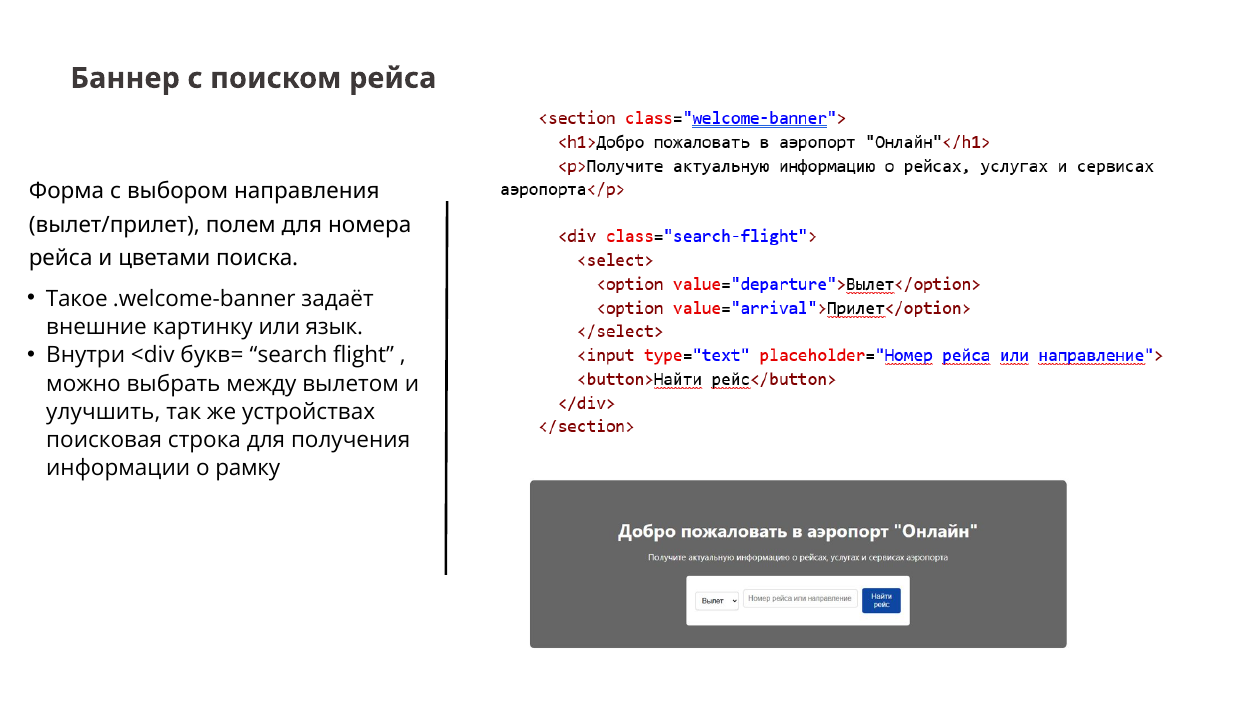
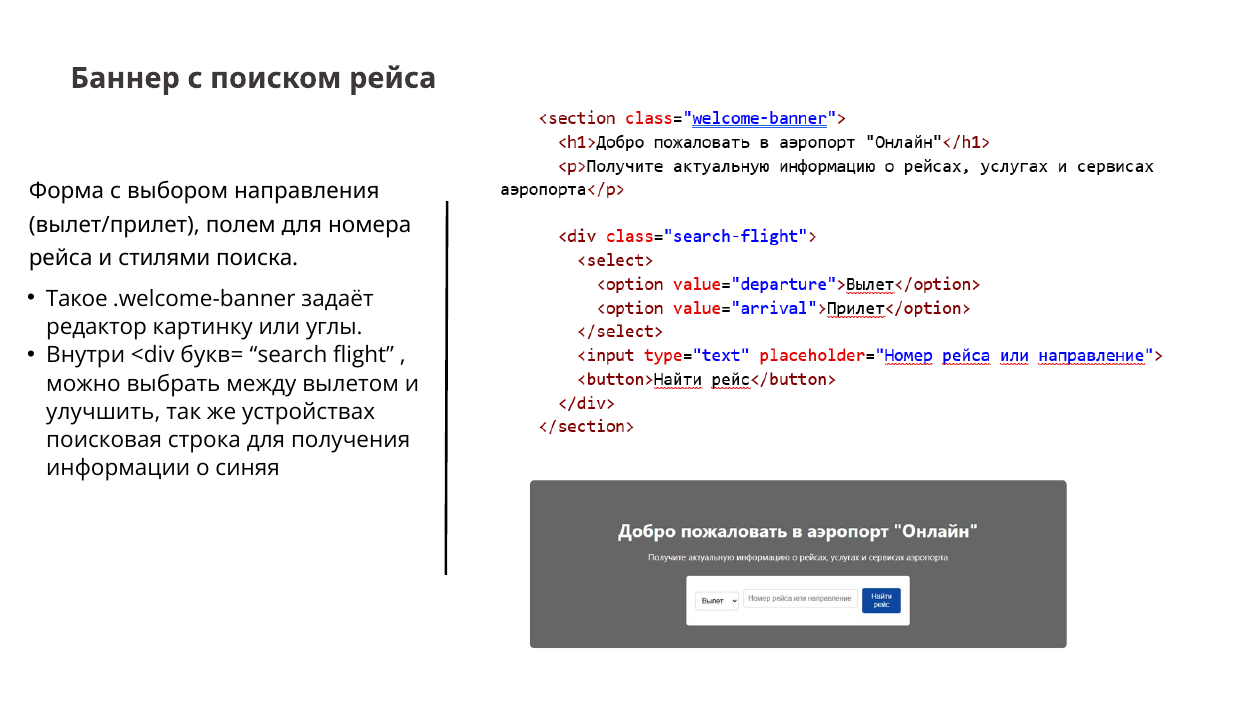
цветами: цветами -> стилями (164, 259)
внешние: внешние -> редактор (97, 327)
язык: язык -> углы (334, 327)
рамку: рамку -> синяя (248, 469)
